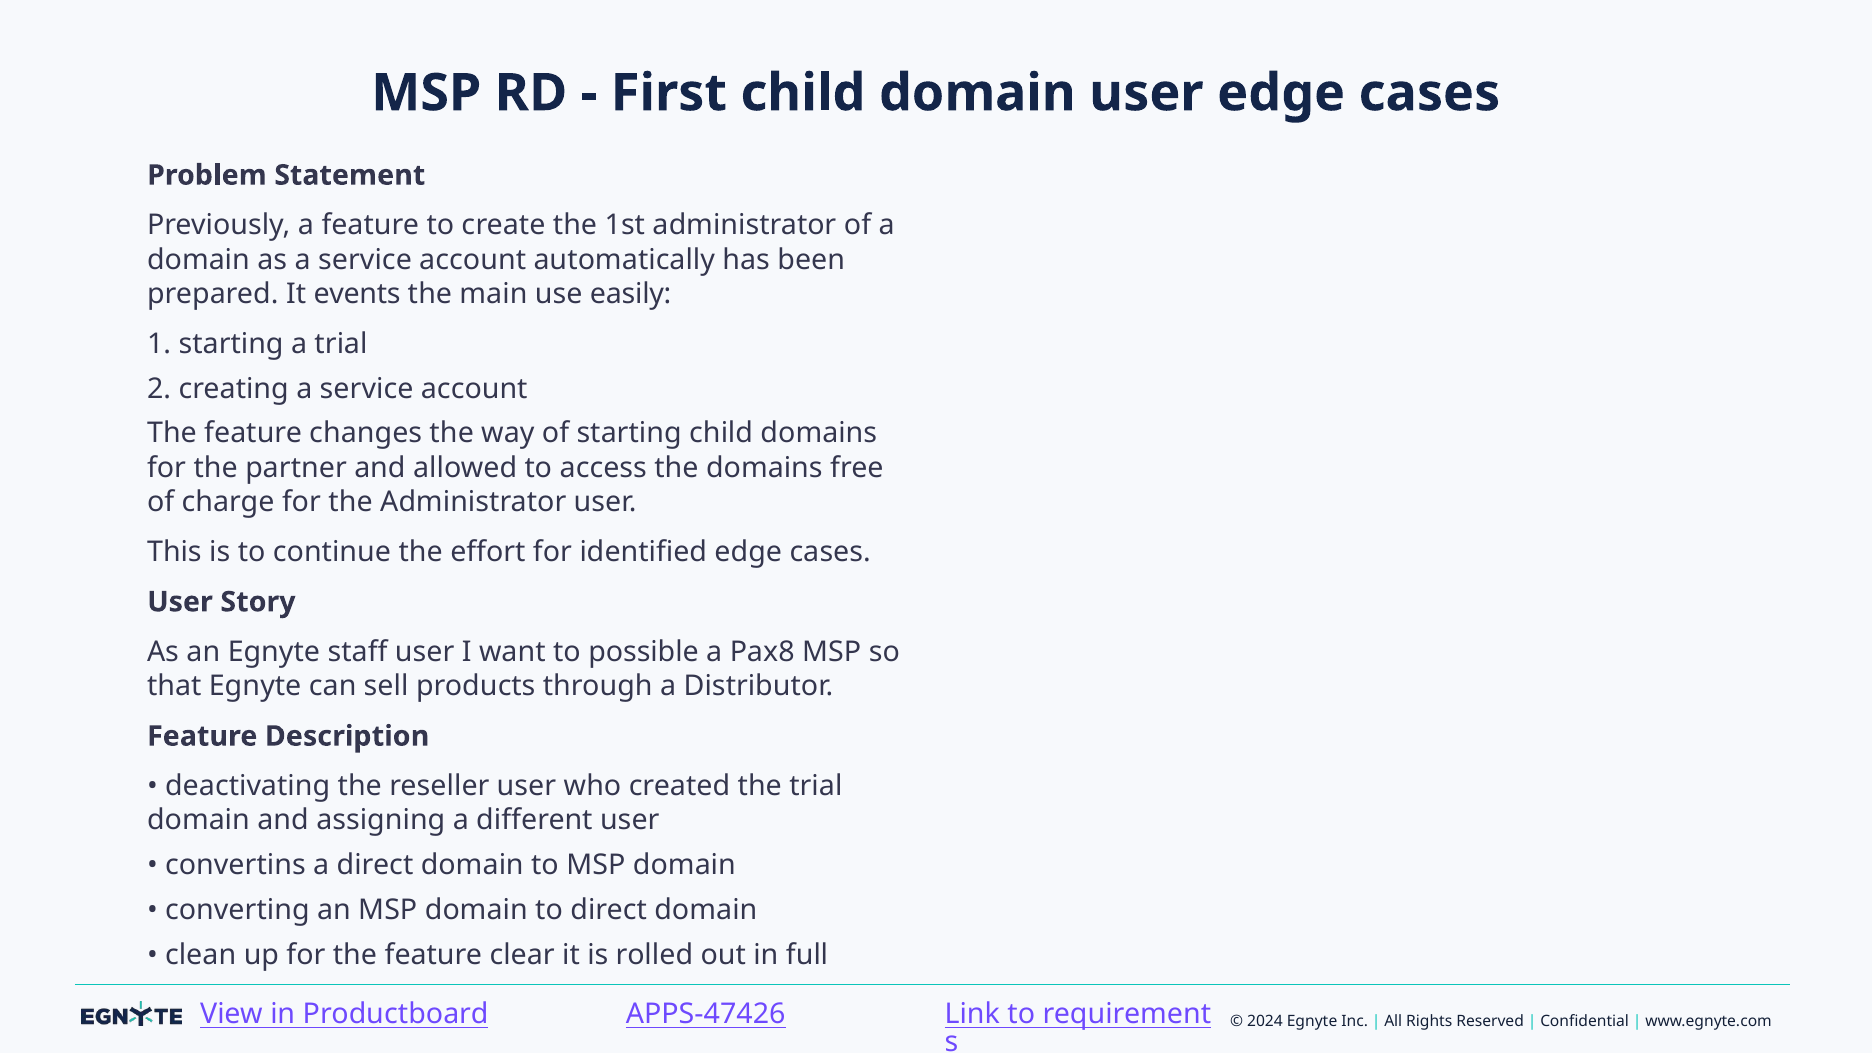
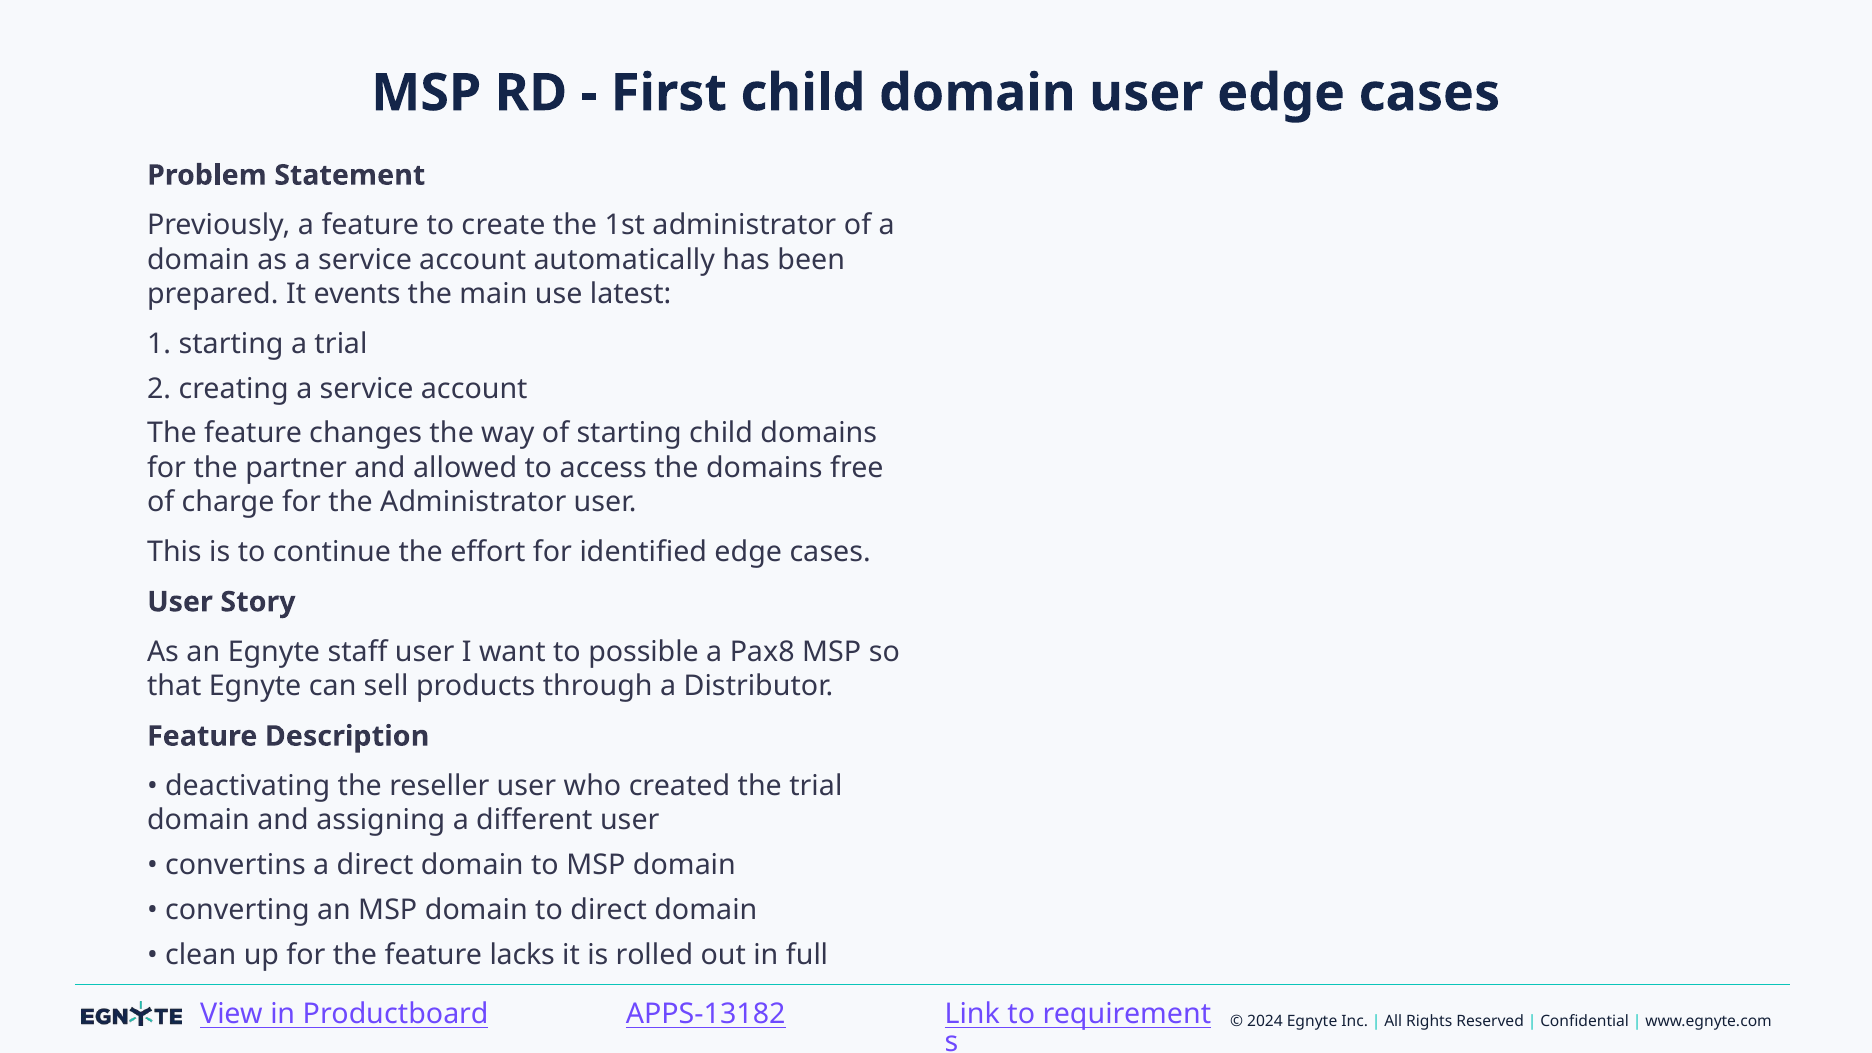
easily: easily -> latest (631, 294)
clear: clear -> lacks (522, 955)
APPS-47426: APPS-47426 -> APPS-13182 (706, 1014)
